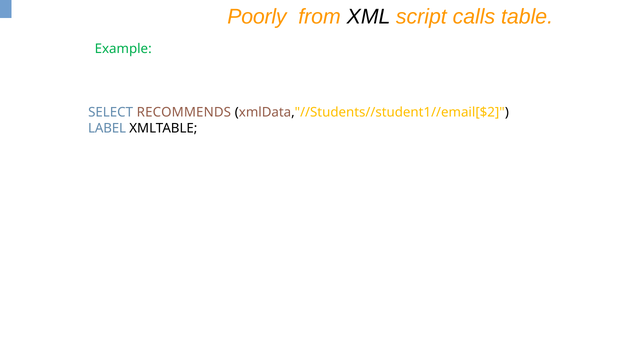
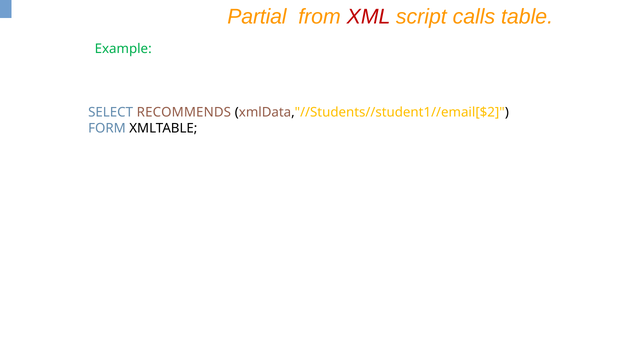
Poorly: Poorly -> Partial (257, 17)
XML colour: black -> red (369, 17)
LABEL: LABEL -> FORM (107, 128)
